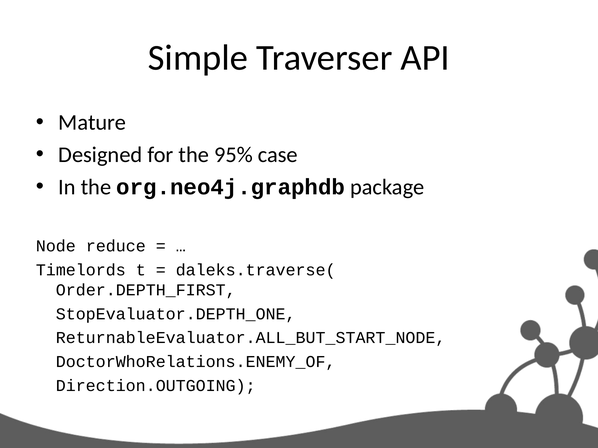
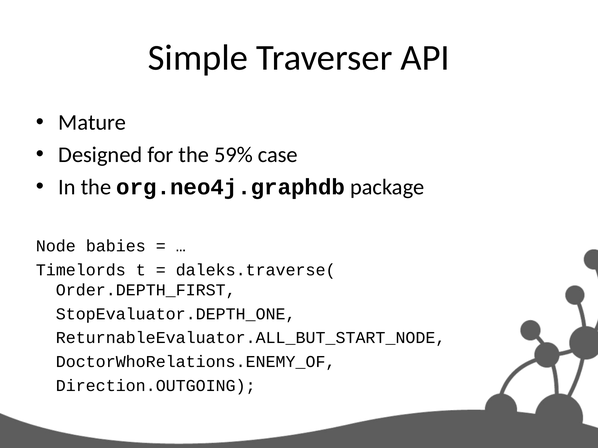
95%: 95% -> 59% (233, 155)
reduce: reduce -> babies (116, 246)
